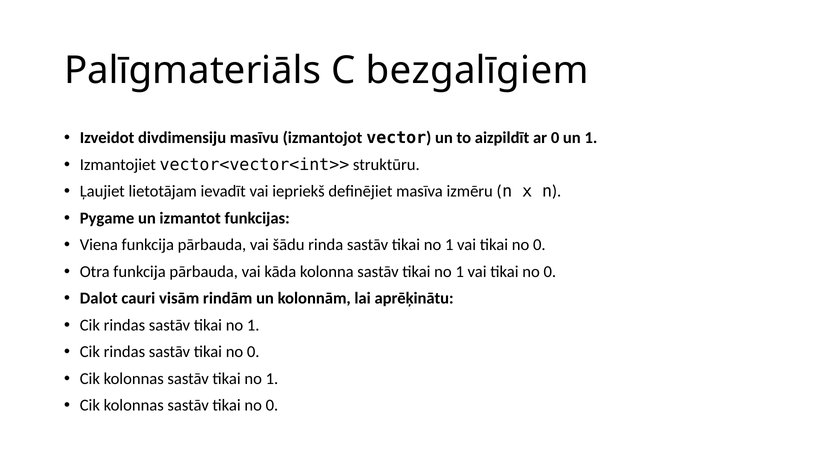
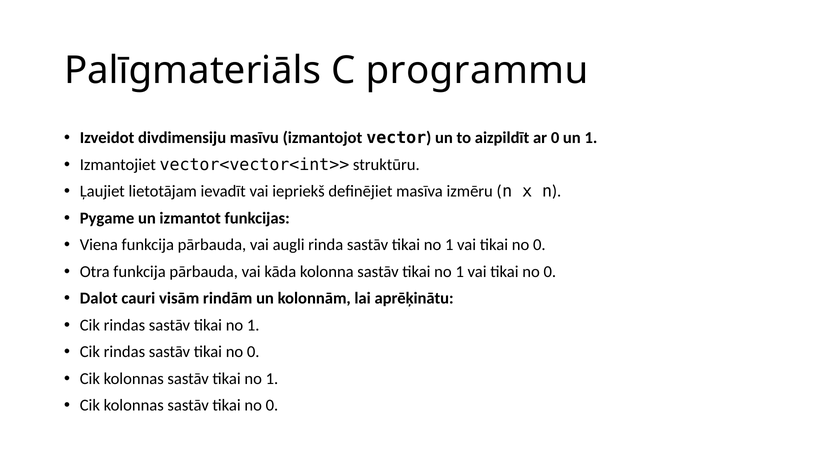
bezgalīgiem: bezgalīgiem -> programmu (477, 71)
šādu: šādu -> augli (289, 245)
